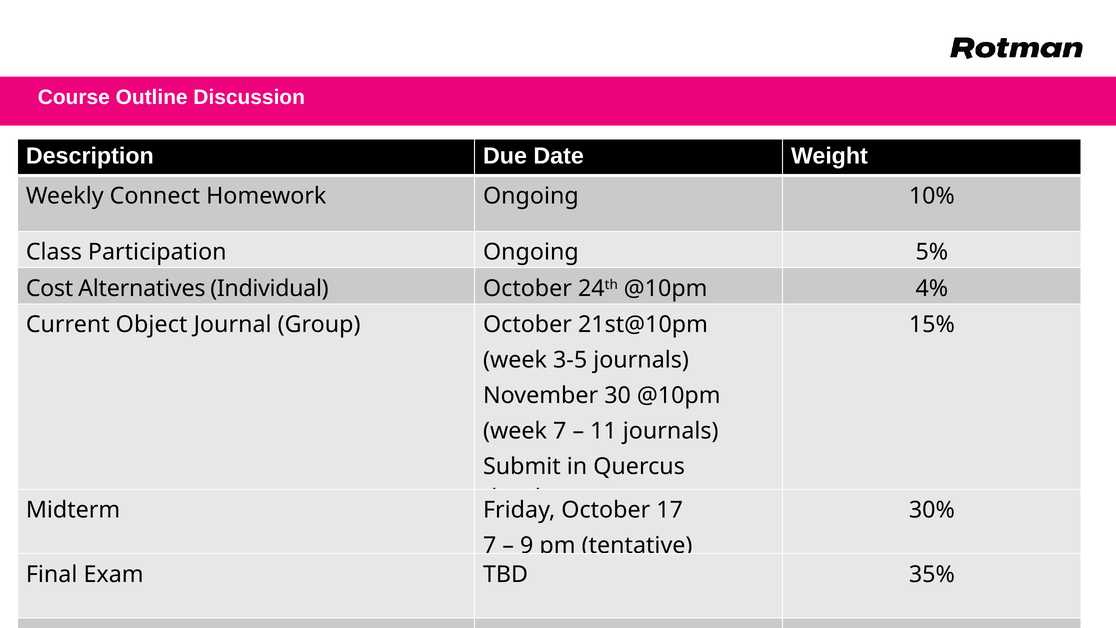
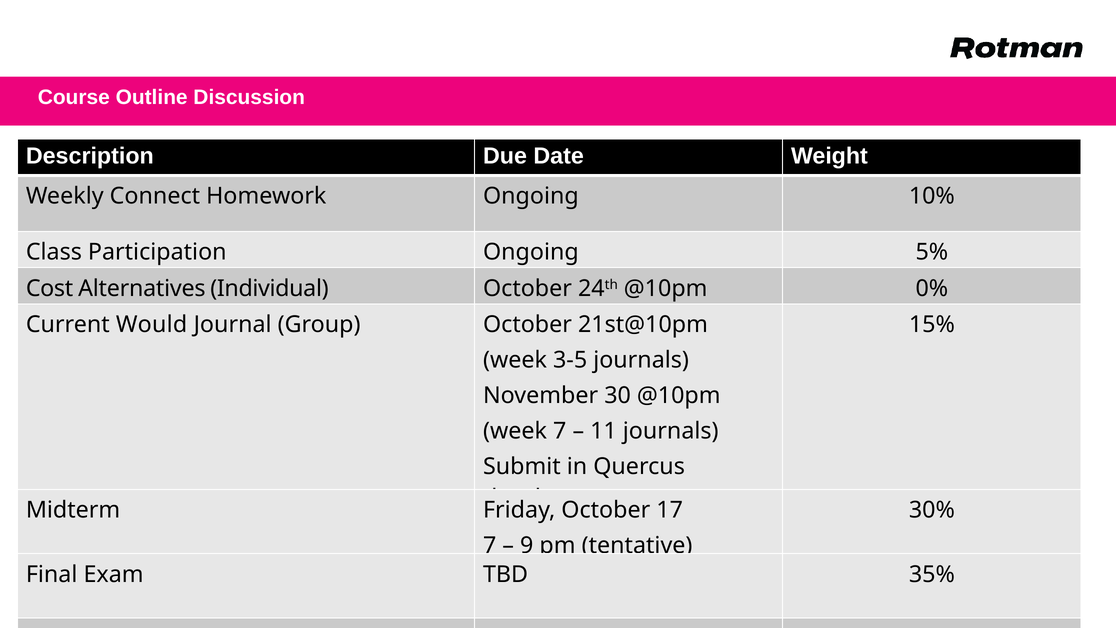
4%: 4% -> 0% (932, 288)
Object: Object -> Would (152, 325)
